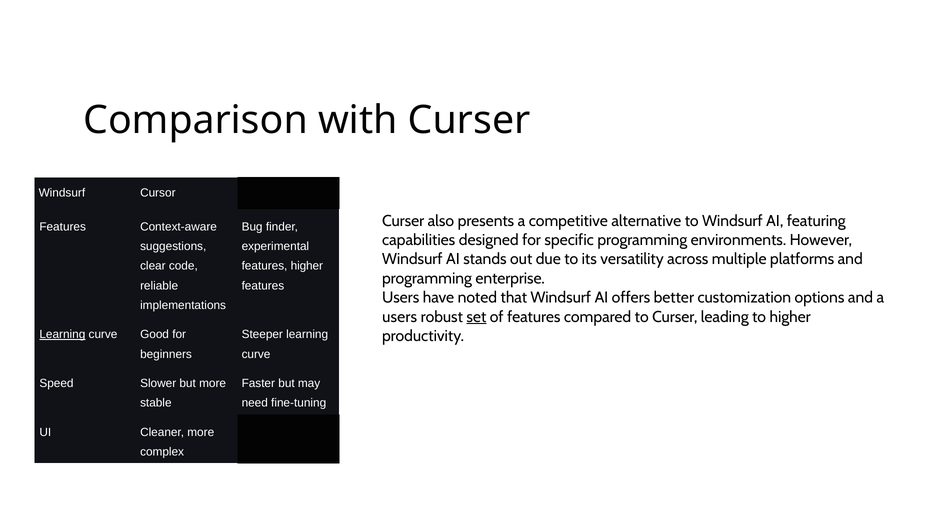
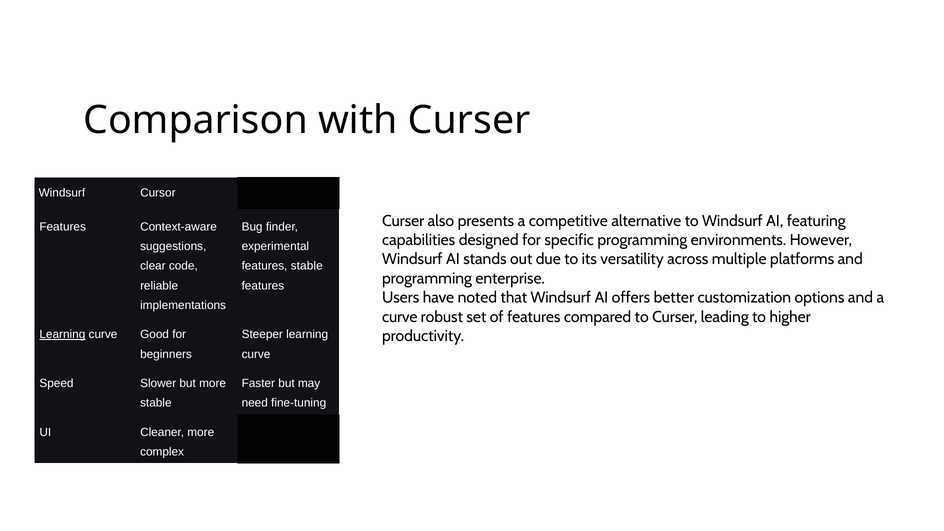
features higher: higher -> stable (307, 266)
users: users -> curve (400, 317)
set underline: present -> none (476, 317)
